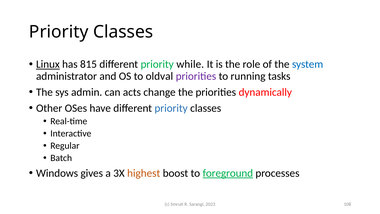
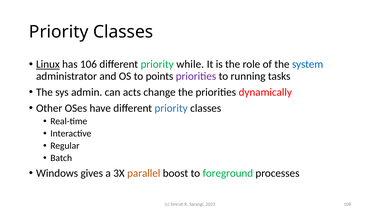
815: 815 -> 106 (88, 64)
oldval: oldval -> points (159, 76)
highest: highest -> parallel (144, 173)
foreground underline: present -> none (228, 173)
